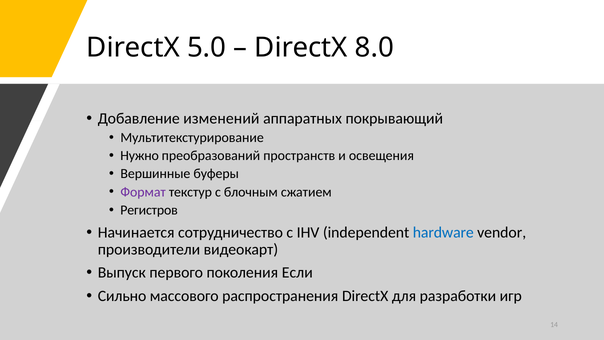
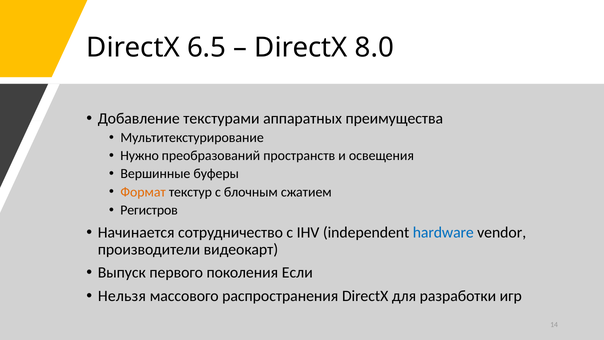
5.0: 5.0 -> 6.5 (207, 47)
изменений: изменений -> текстурами (221, 118)
покрывающий: покрывающий -> преимущества (394, 118)
Формат colour: purple -> orange (143, 192)
Сильно: Сильно -> Нельзя (122, 296)
